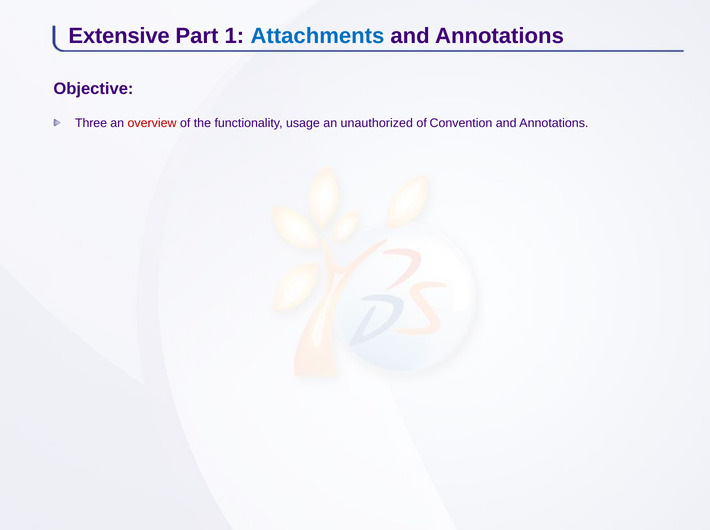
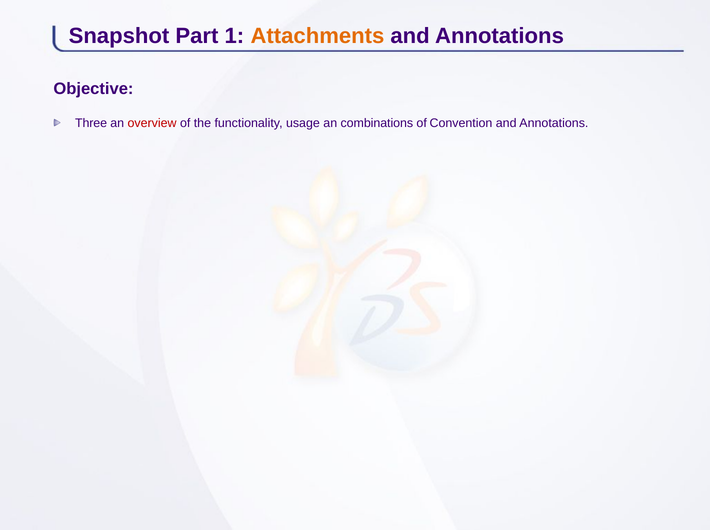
Extensive: Extensive -> Snapshot (119, 36)
Attachments colour: blue -> orange (317, 36)
unauthorized: unauthorized -> combinations (377, 123)
